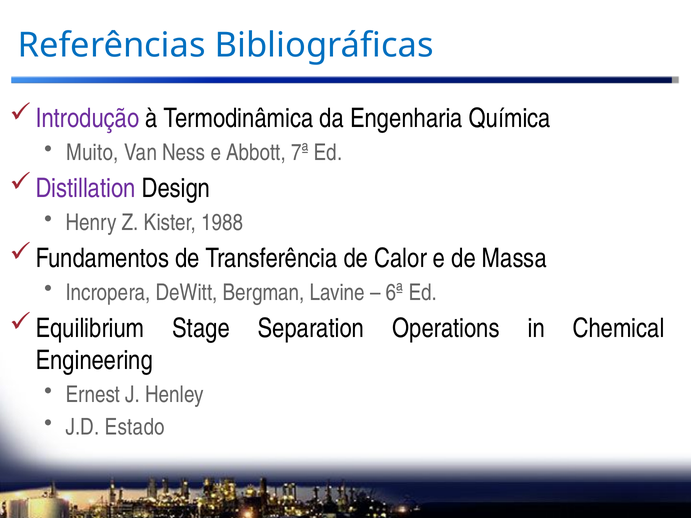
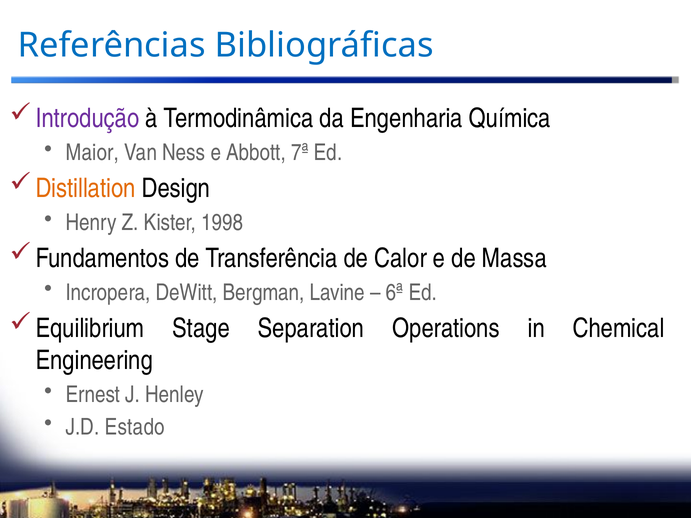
Muito: Muito -> Maior (92, 153)
Distillation colour: purple -> orange (86, 189)
1988: 1988 -> 1998 (222, 223)
